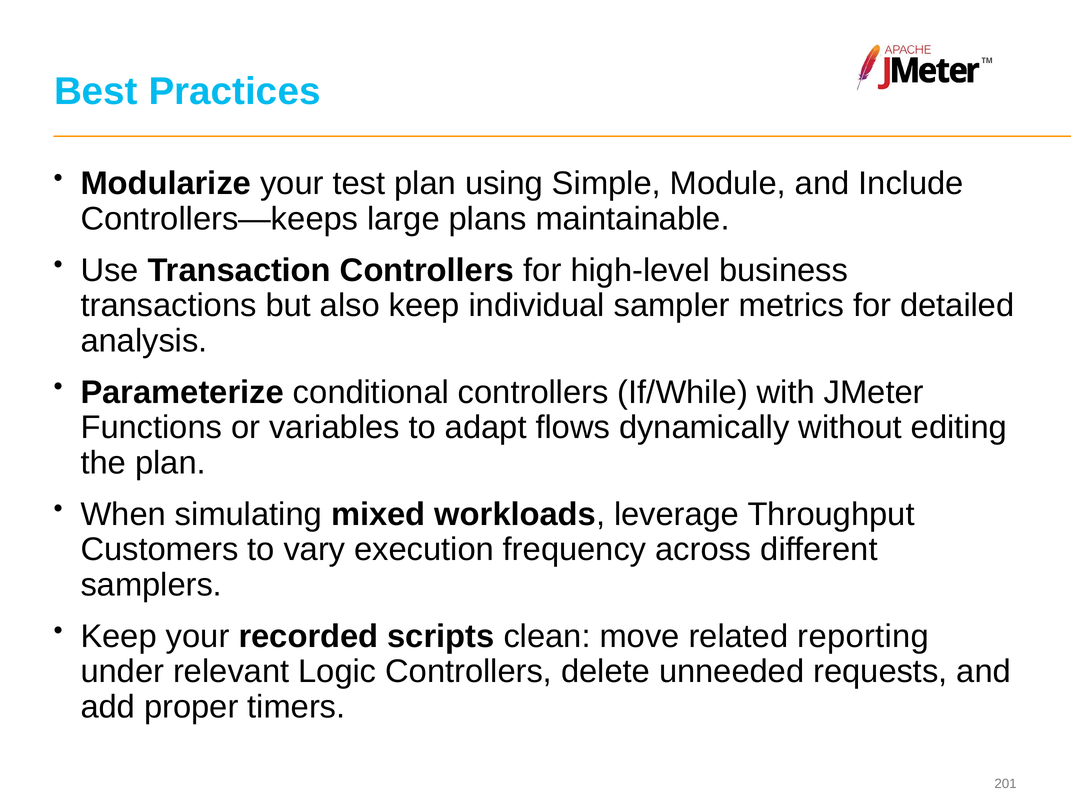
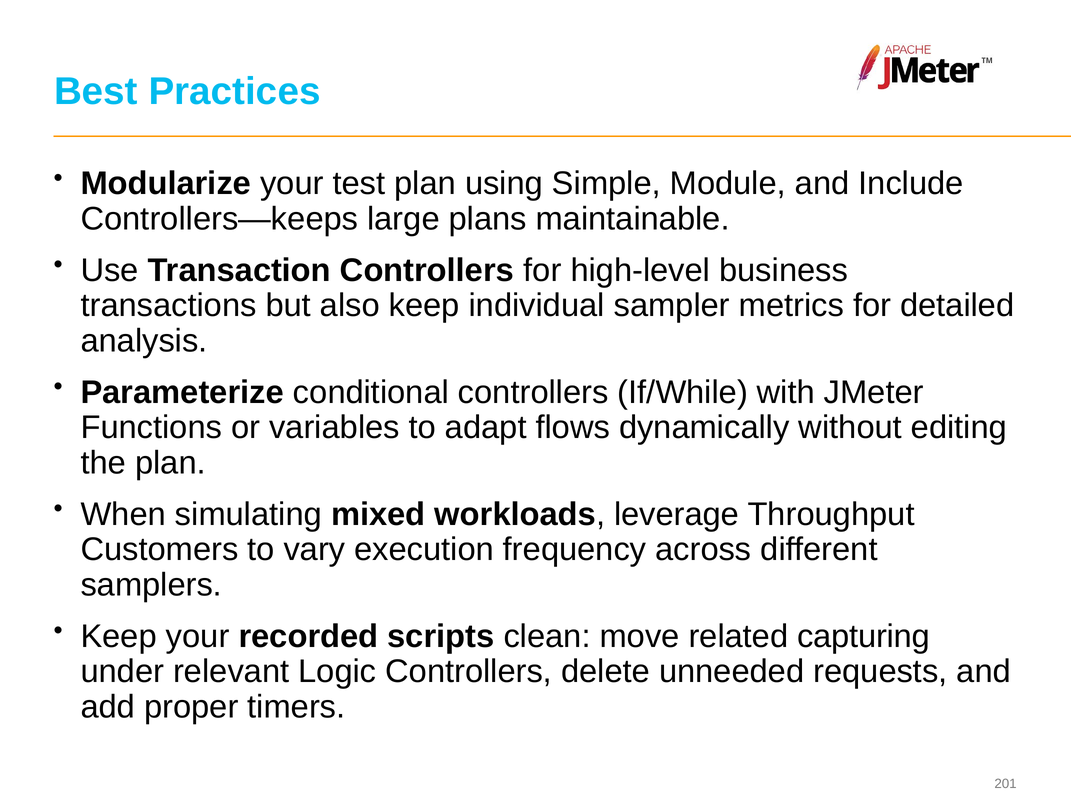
reporting: reporting -> capturing (864, 636)
